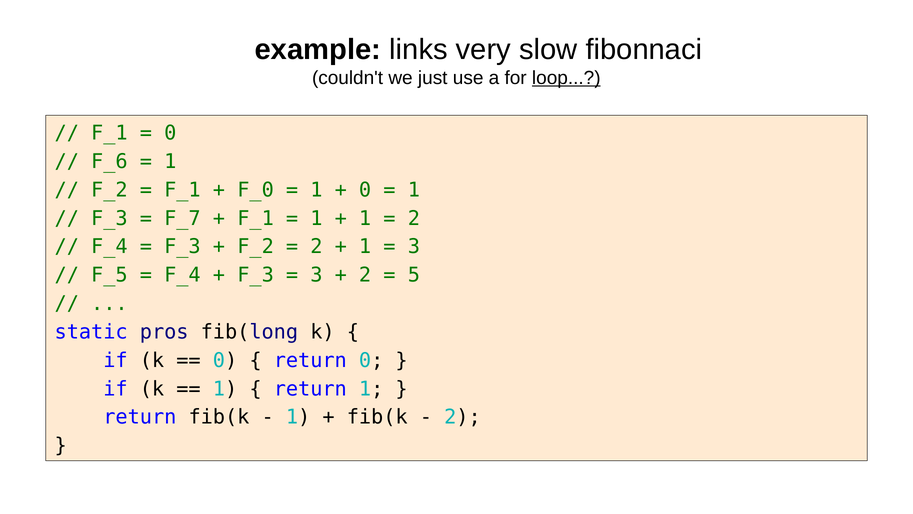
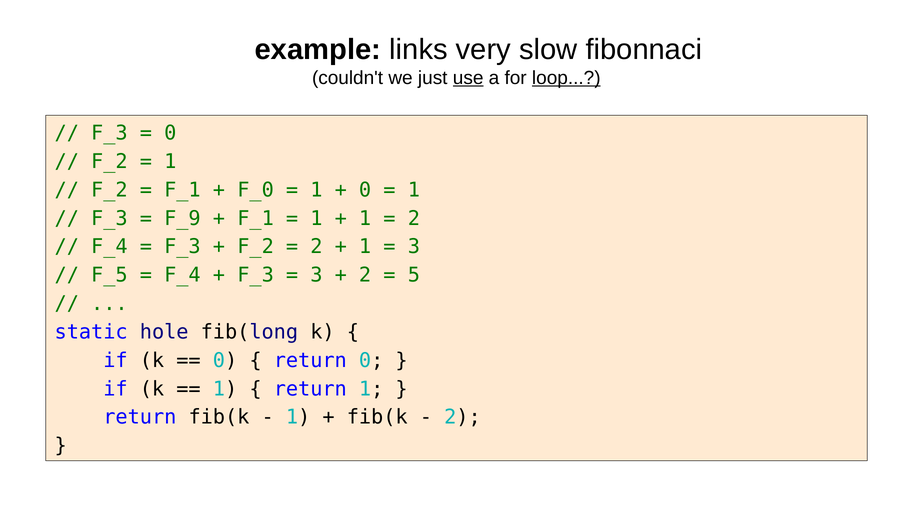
use underline: none -> present (468, 78)
F_1: F_1 -> F_3 (109, 133)
F_6: F_6 -> F_2 (109, 161)
F_7: F_7 -> F_9 (182, 218)
pros: pros -> hole (164, 332)
